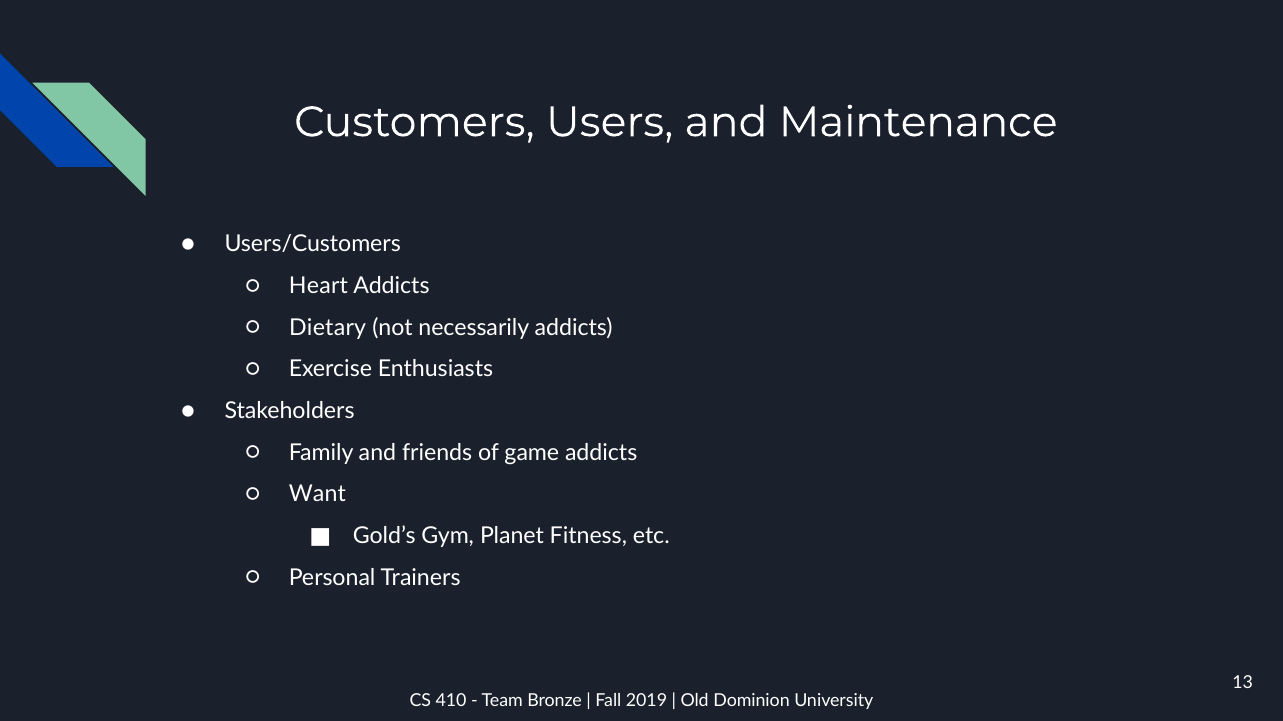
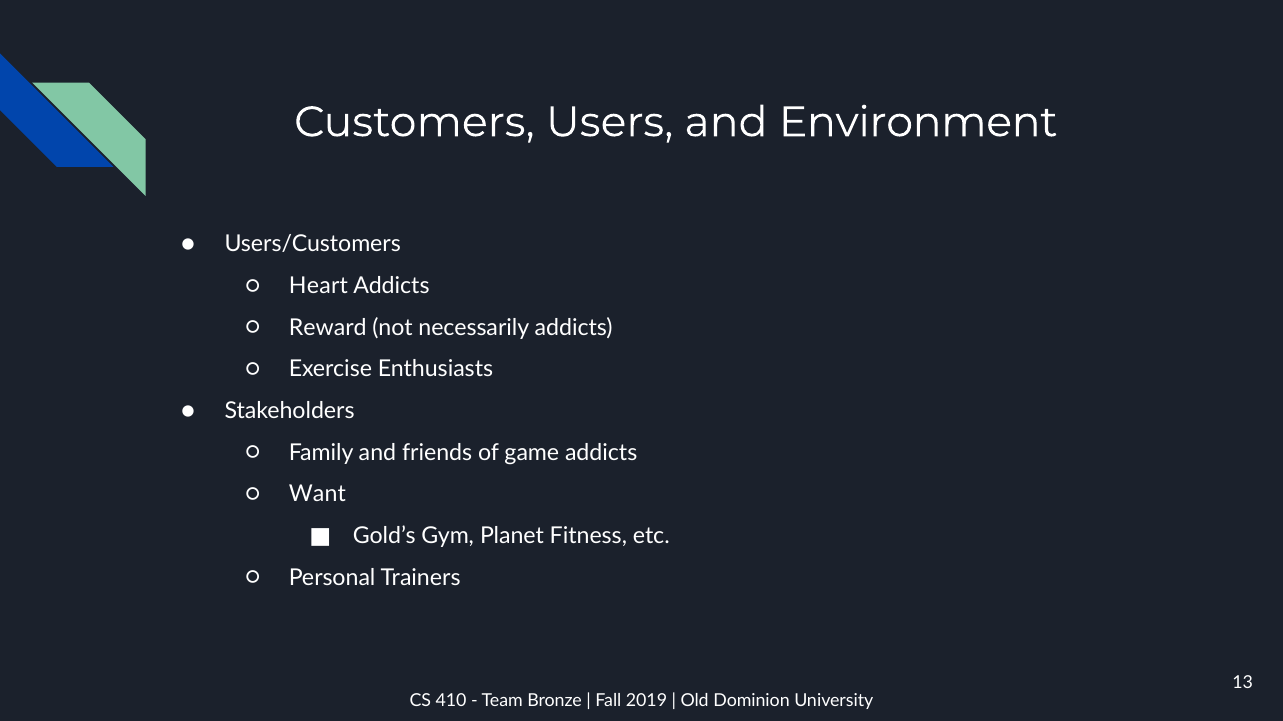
Maintenance: Maintenance -> Environment (918, 122)
Dietary: Dietary -> Reward (328, 328)
